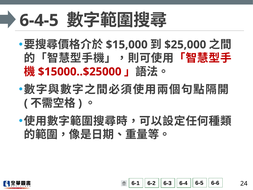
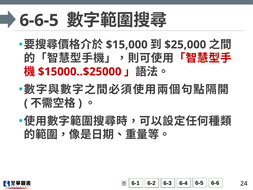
6-4-5: 6-4-5 -> 6-6-5 (39, 20)
